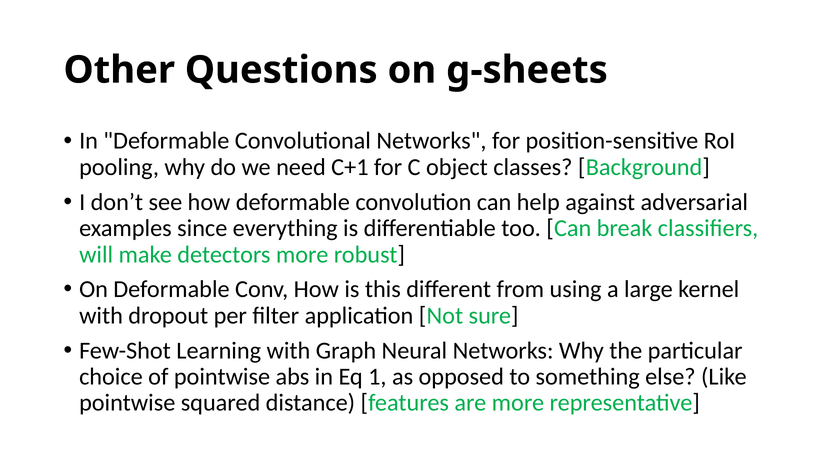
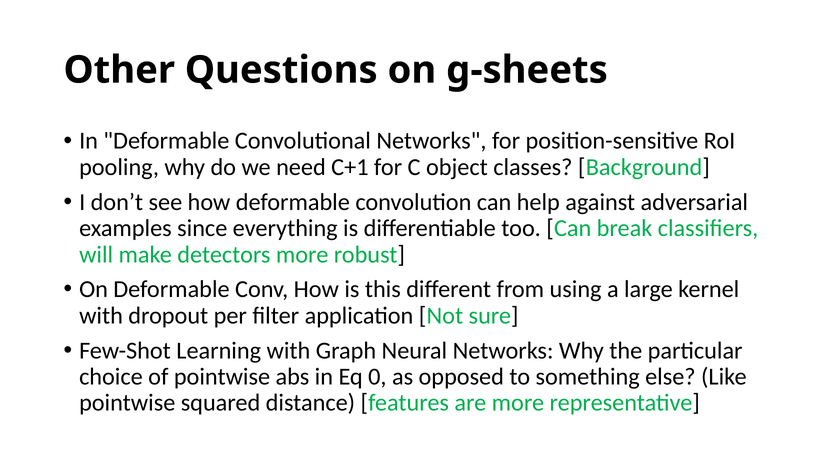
1: 1 -> 0 (377, 376)
